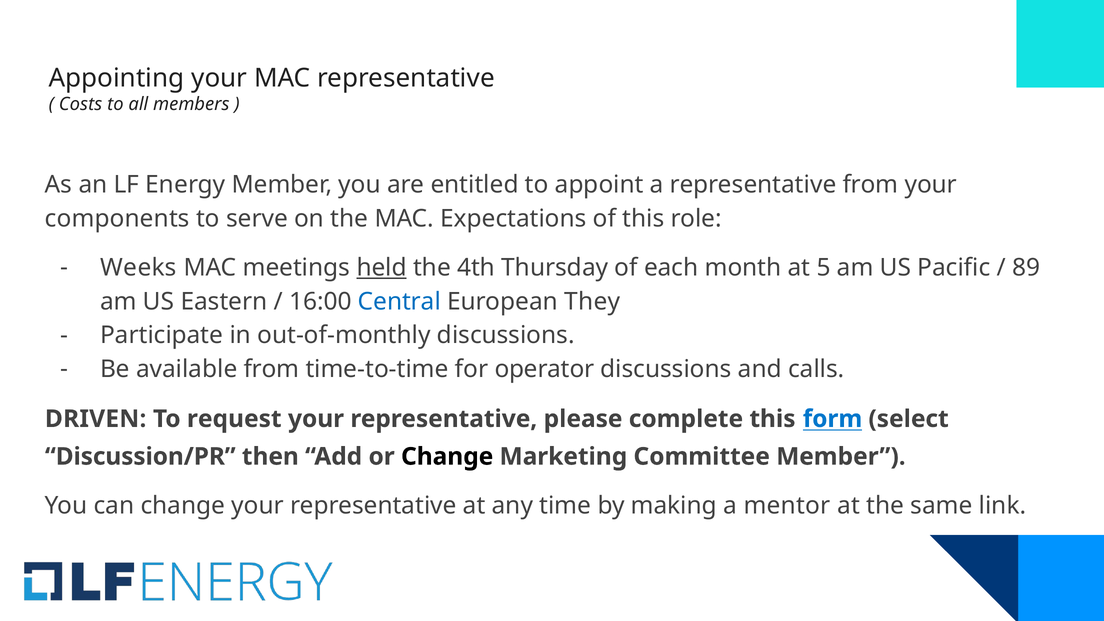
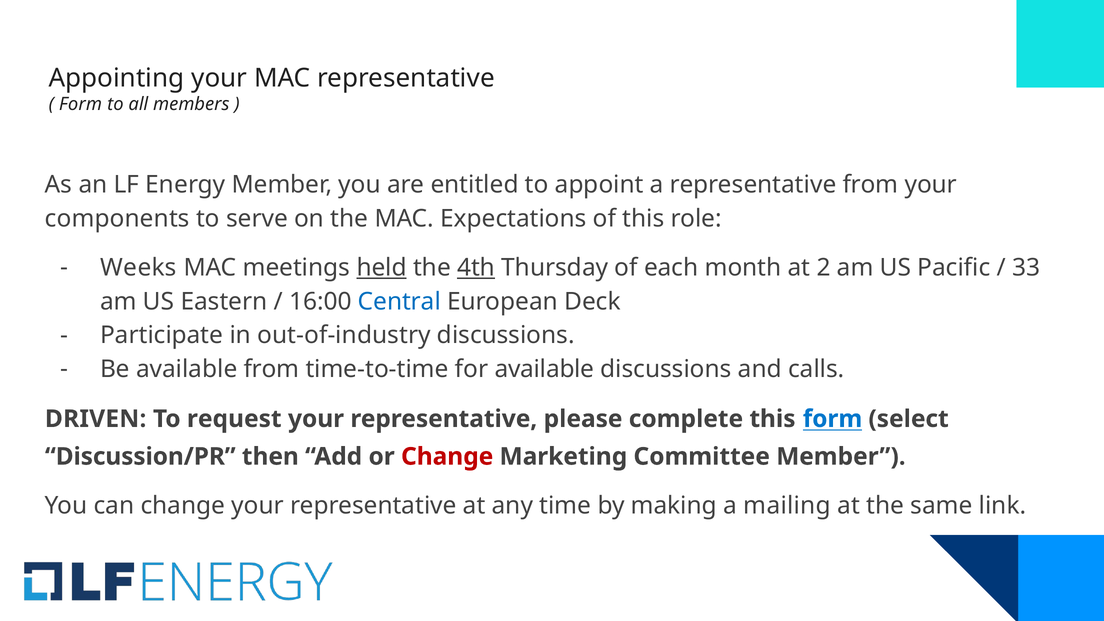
Costs: Costs -> Form (80, 104)
4th underline: none -> present (476, 268)
5: 5 -> 2 (824, 268)
89: 89 -> 33 (1026, 268)
They: They -> Deck (592, 302)
out-of-monthly: out-of-monthly -> out-of-industry (344, 335)
for operator: operator -> available (544, 369)
Change colour: black -> red (447, 457)
mentor: mentor -> mailing (787, 506)
